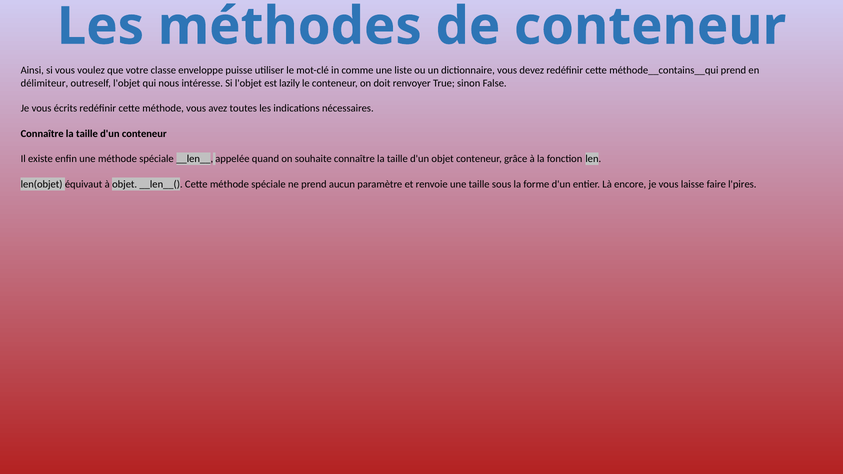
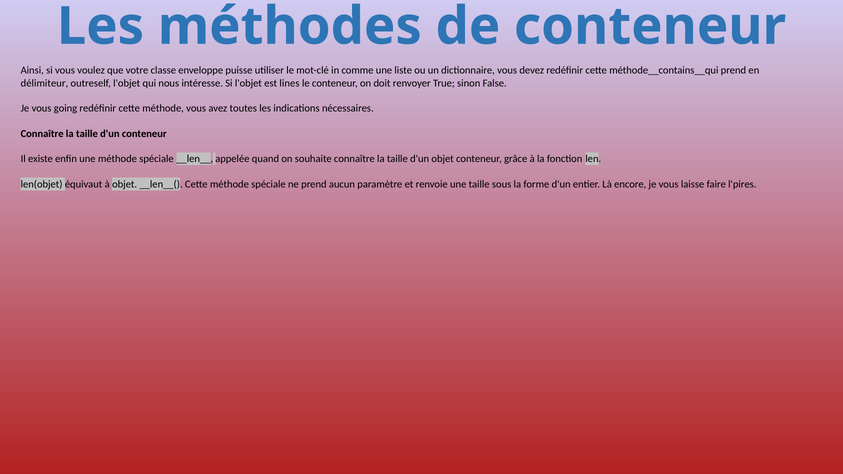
lazily: lazily -> lines (289, 83)
écrits: écrits -> going (66, 108)
